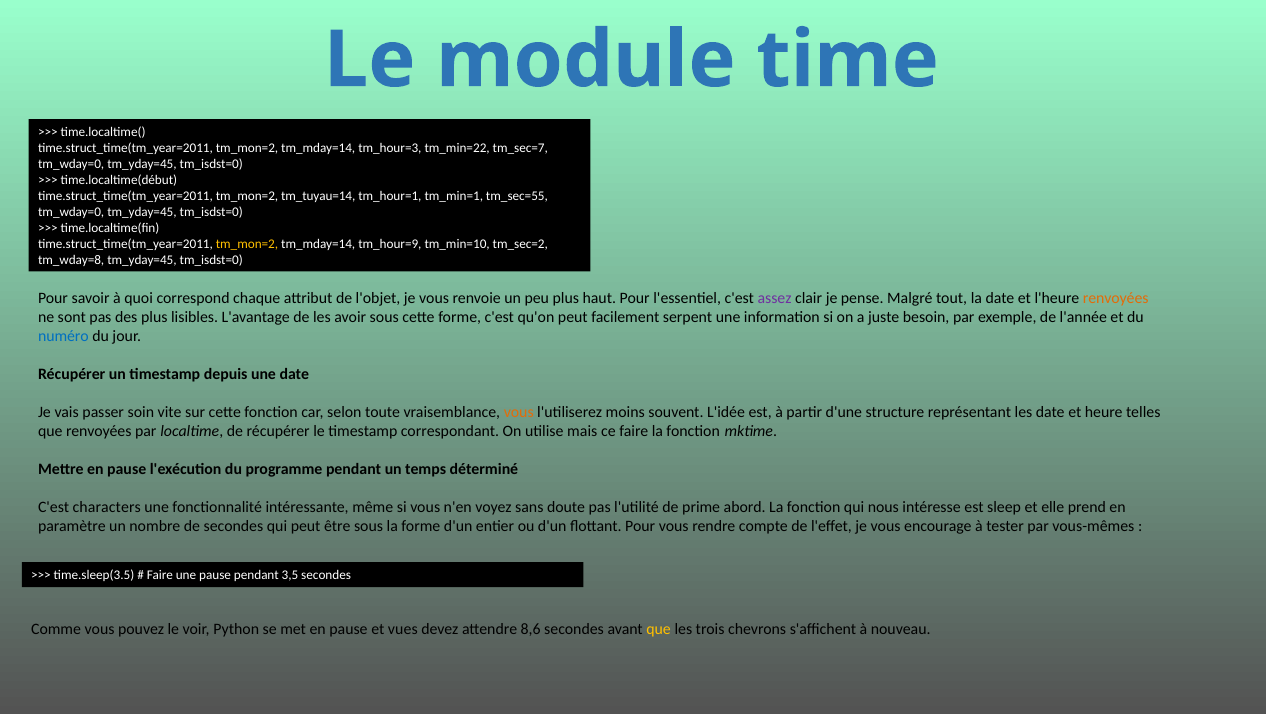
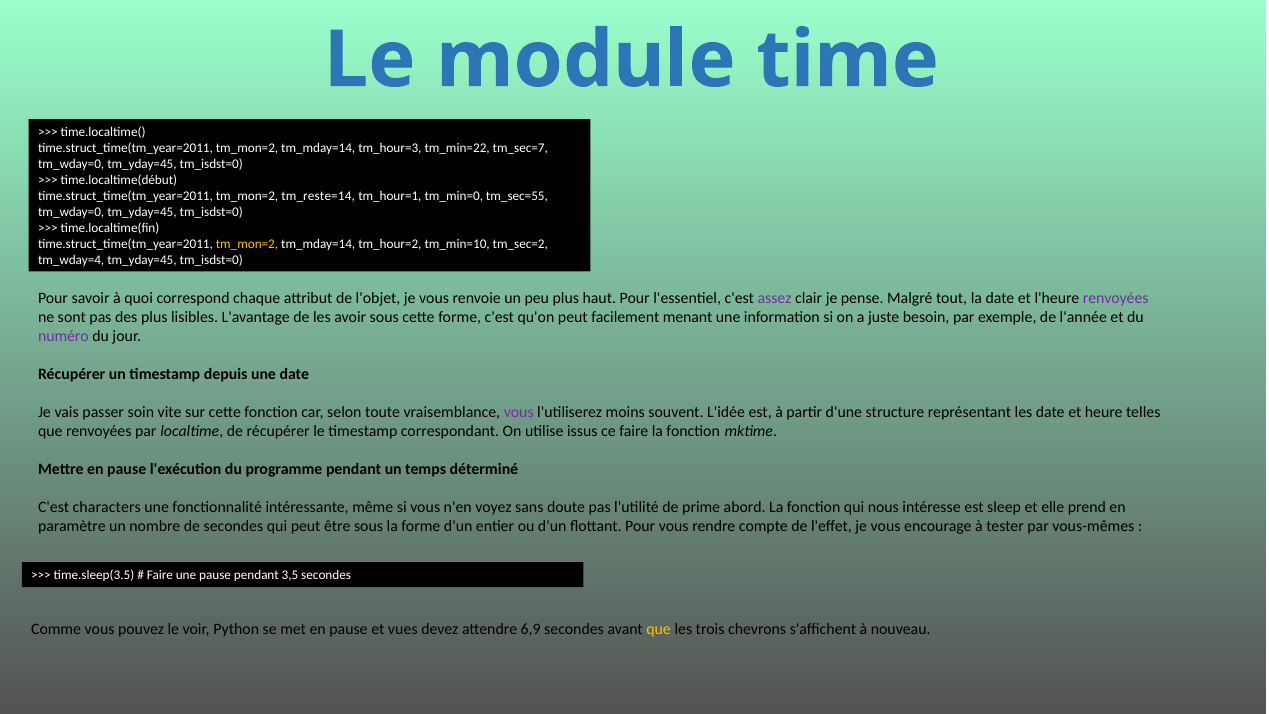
tm_tuyau=14: tm_tuyau=14 -> tm_reste=14 (318, 196)
tm_min=1: tm_min=1 -> tm_min=0 (454, 196)
tm_hour=9: tm_hour=9 -> tm_hour=2 (390, 244)
tm_wday=8: tm_wday=8 -> tm_wday=4 (71, 260)
renvoyées colour: orange -> purple (1116, 298)
serpent: serpent -> menant (688, 317)
numéro colour: blue -> purple (63, 336)
vous colour: orange -> purple (519, 412)
mais: mais -> issus (582, 431)
8,6: 8,6 -> 6,9 (531, 629)
